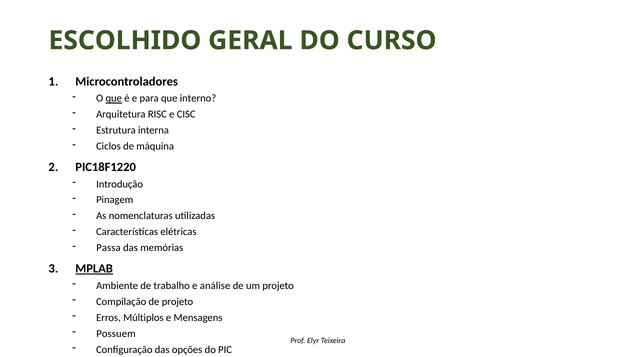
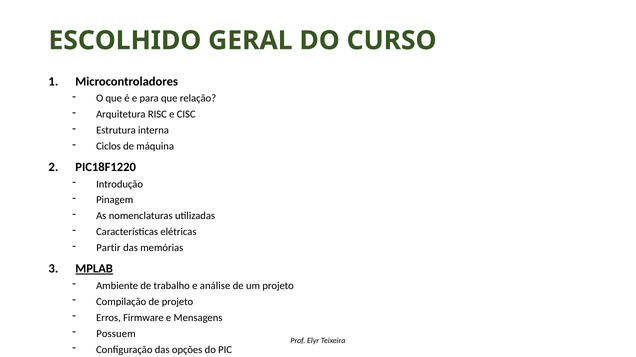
que underline: present -> none (114, 99)
interno: interno -> relação (198, 99)
Passa: Passa -> Partir (108, 248)
Múltiplos: Múltiplos -> Firmware (143, 318)
